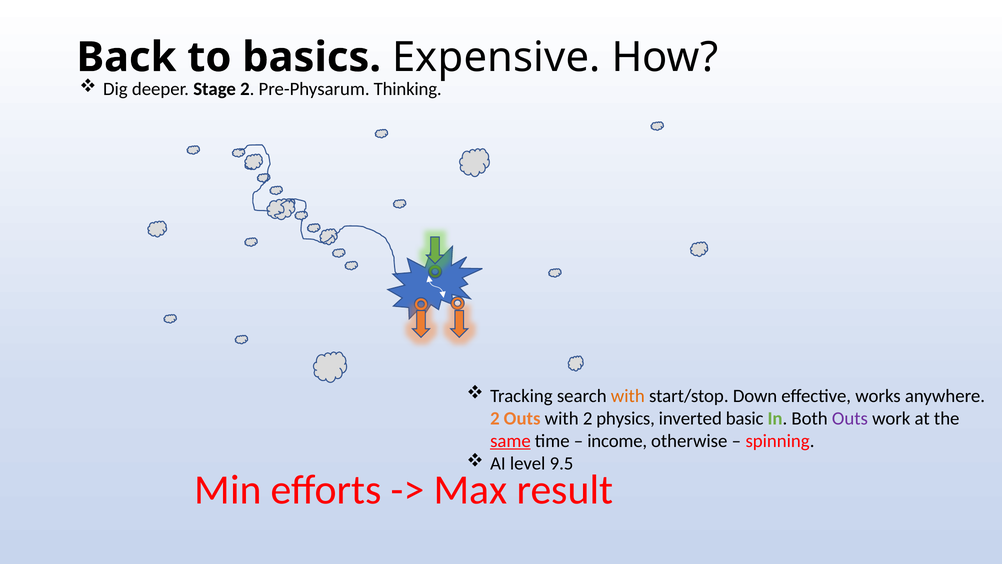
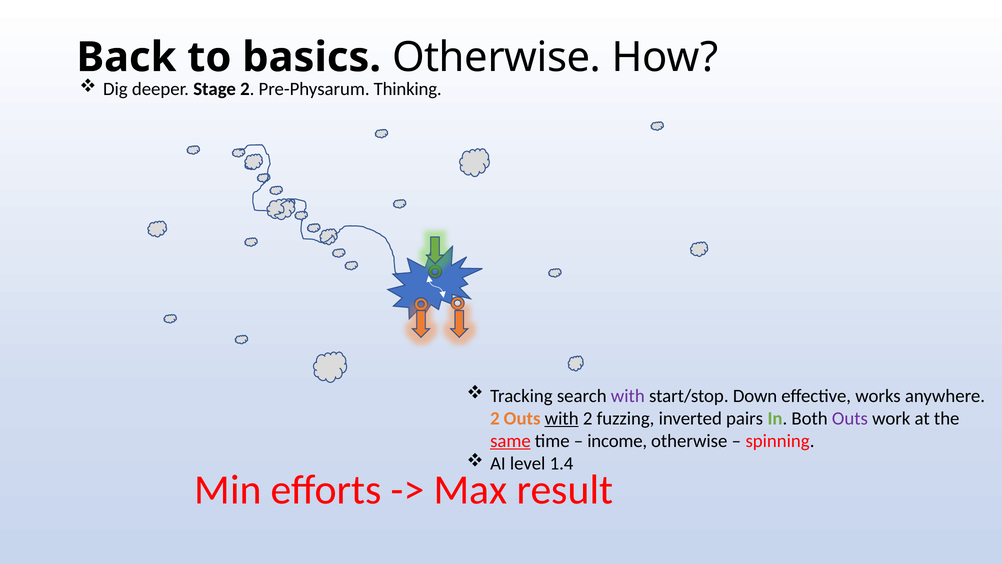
Expensive: Expensive -> Otherwise (497, 57)
with colour: orange -> purple (628, 396)
with underline: none -> present (562, 418)
physics: physics -> fuzzing (626, 418)
basic: basic -> pairs (745, 418)
9.5: 9.5 -> 1.4 (562, 463)
